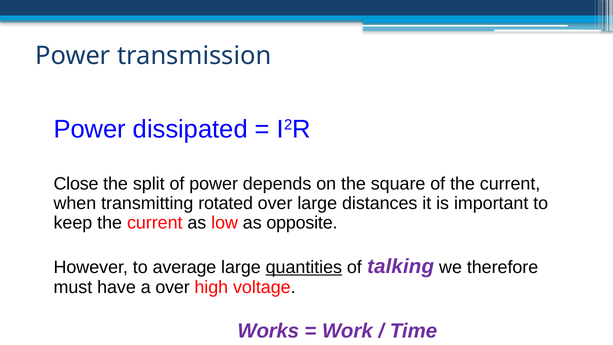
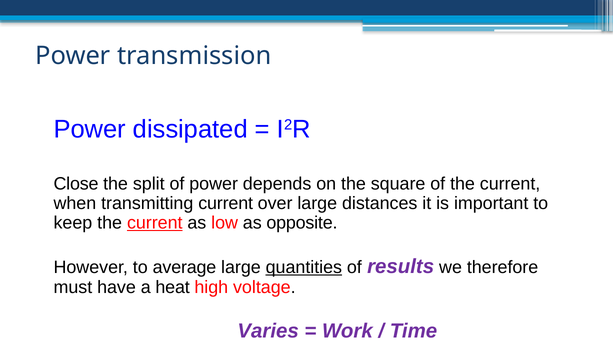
transmitting rotated: rotated -> current (226, 203)
current underline: none -> present (155, 223)
talking: talking -> results (401, 266)
a over: over -> heat (173, 287)
Works: Works -> Varies (268, 331)
